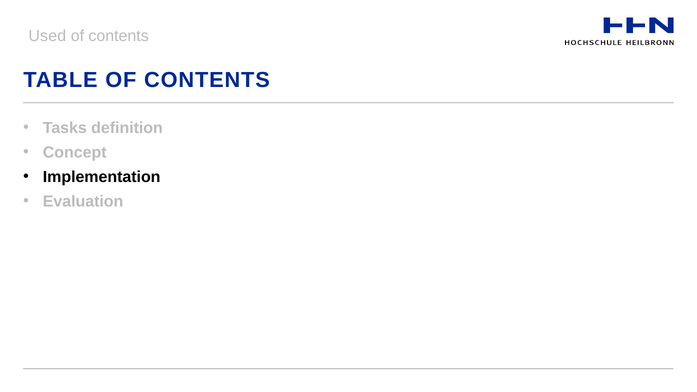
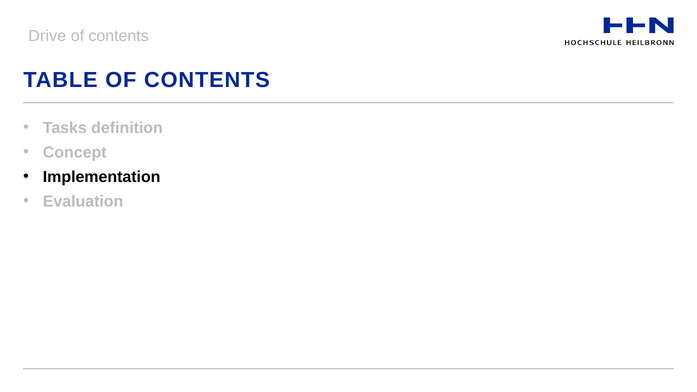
Used: Used -> Drive (47, 36)
